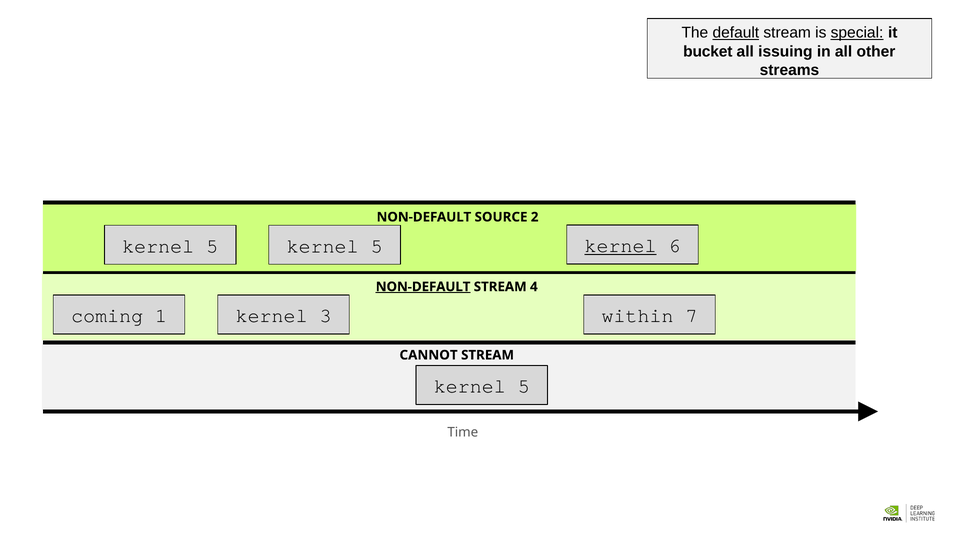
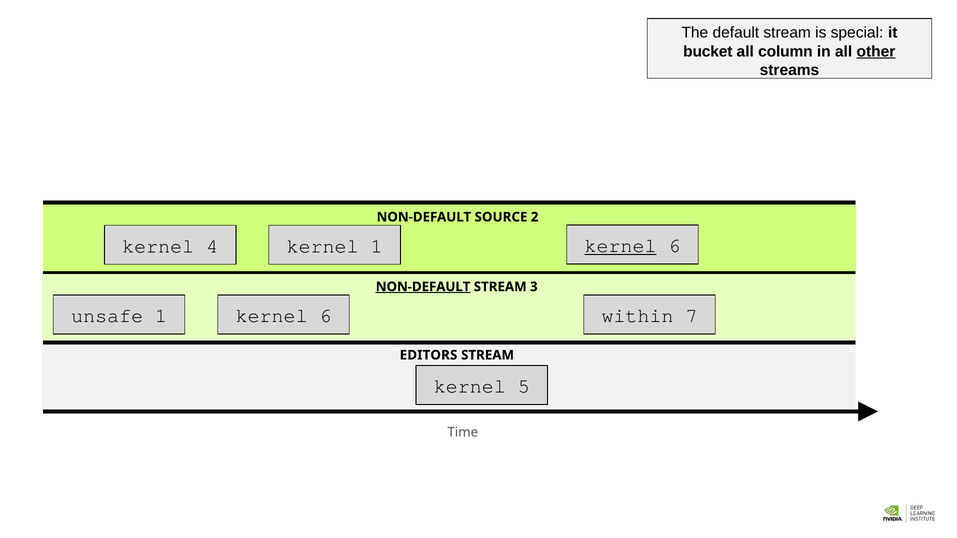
default underline: present -> none (736, 33)
special underline: present -> none (857, 33)
issuing: issuing -> column (785, 51)
other underline: none -> present (876, 51)
5: 5 -> 4 (212, 246)
5: 5 -> 1 (377, 246)
4: 4 -> 3 (534, 287)
coming: coming -> unsafe (107, 316)
1 kernel 3: 3 -> 6 (326, 316)
CANNOT: CANNOT -> EDITORS (429, 355)
